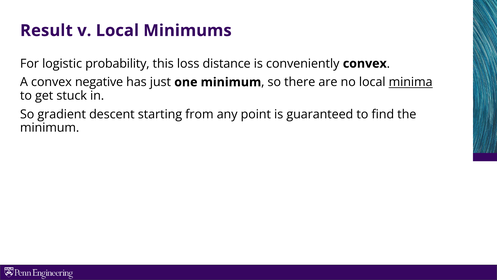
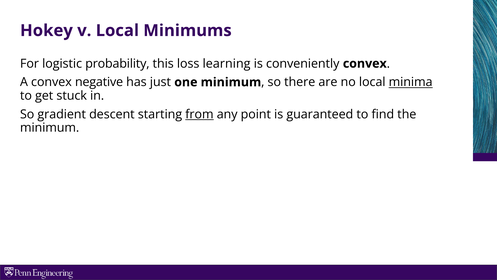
Result: Result -> Hokey (46, 31)
distance: distance -> learning (227, 63)
from underline: none -> present (199, 114)
